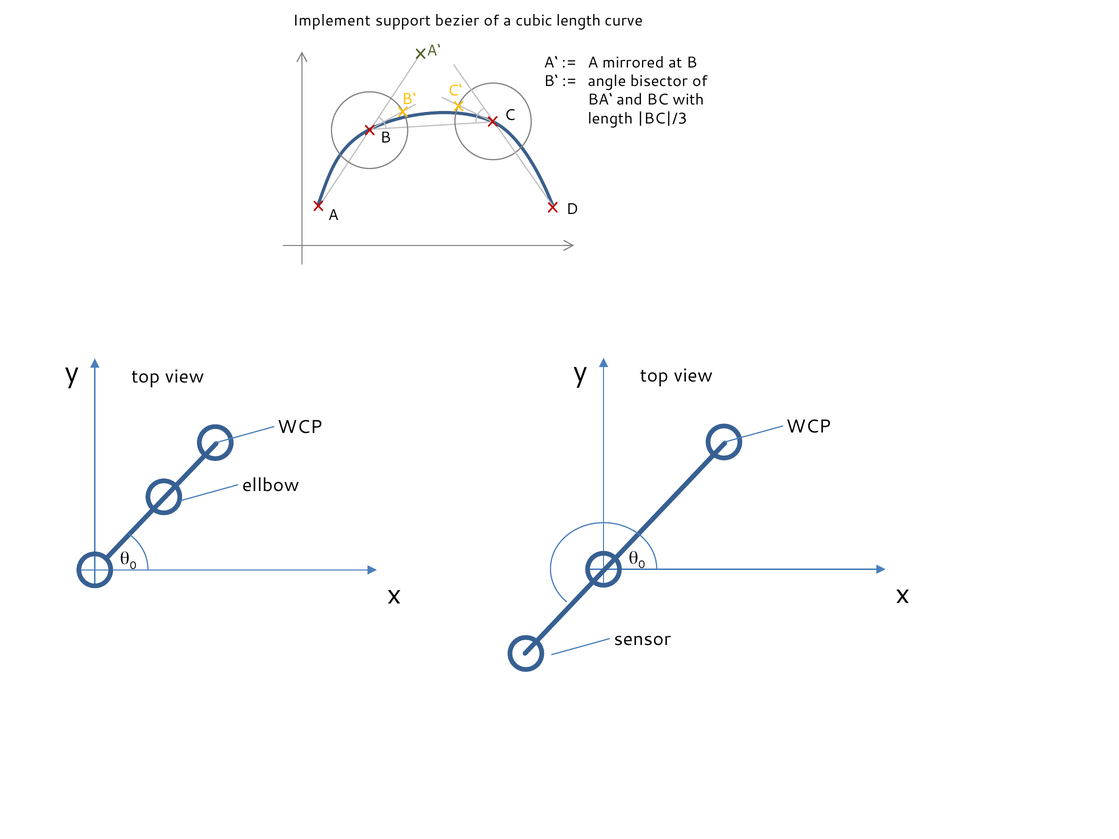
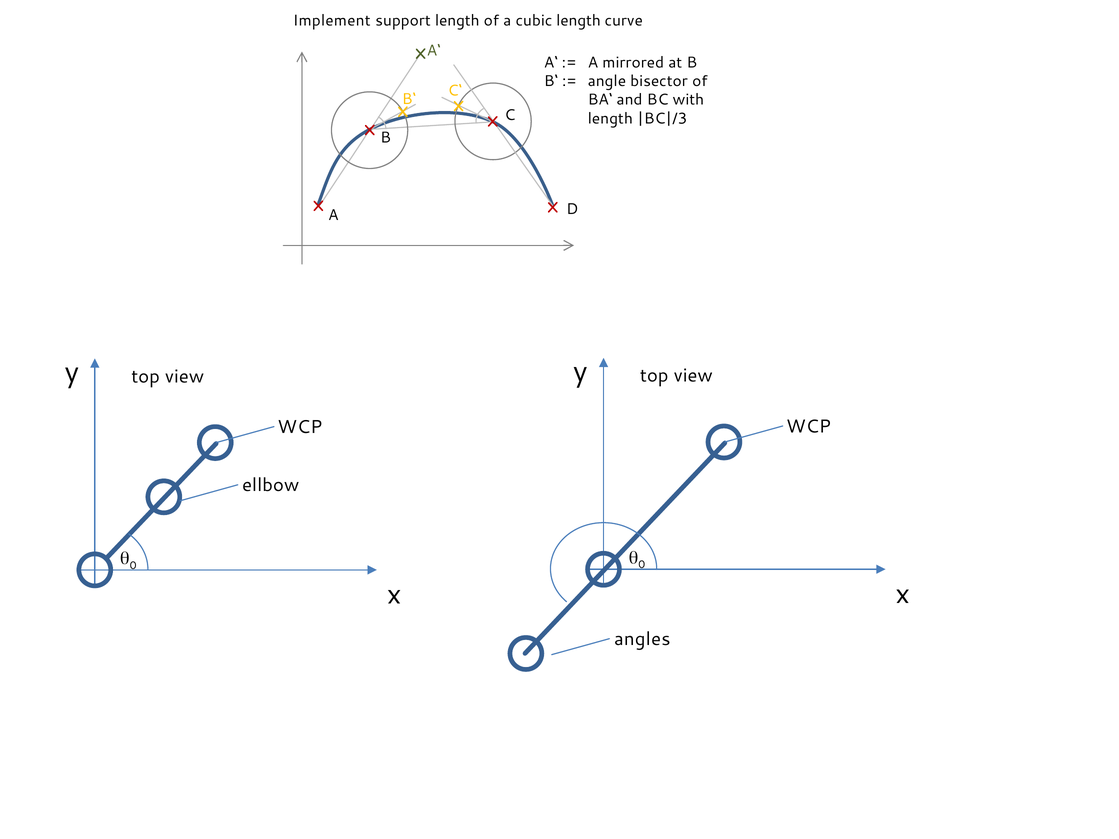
support bezier: bezier -> length (457, 21)
sensor: sensor -> angles (642, 639)
